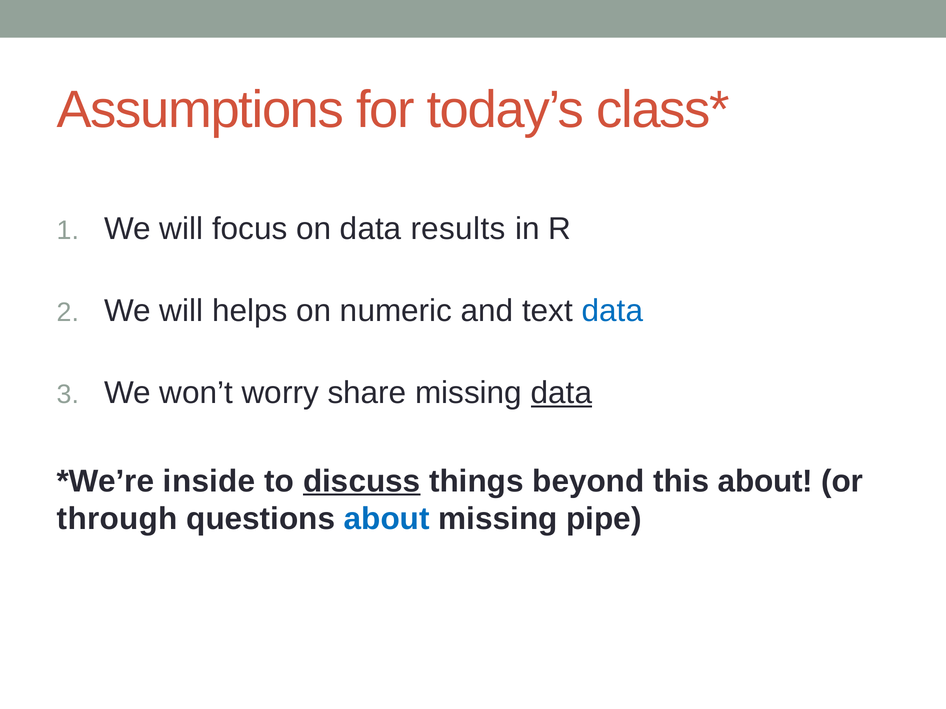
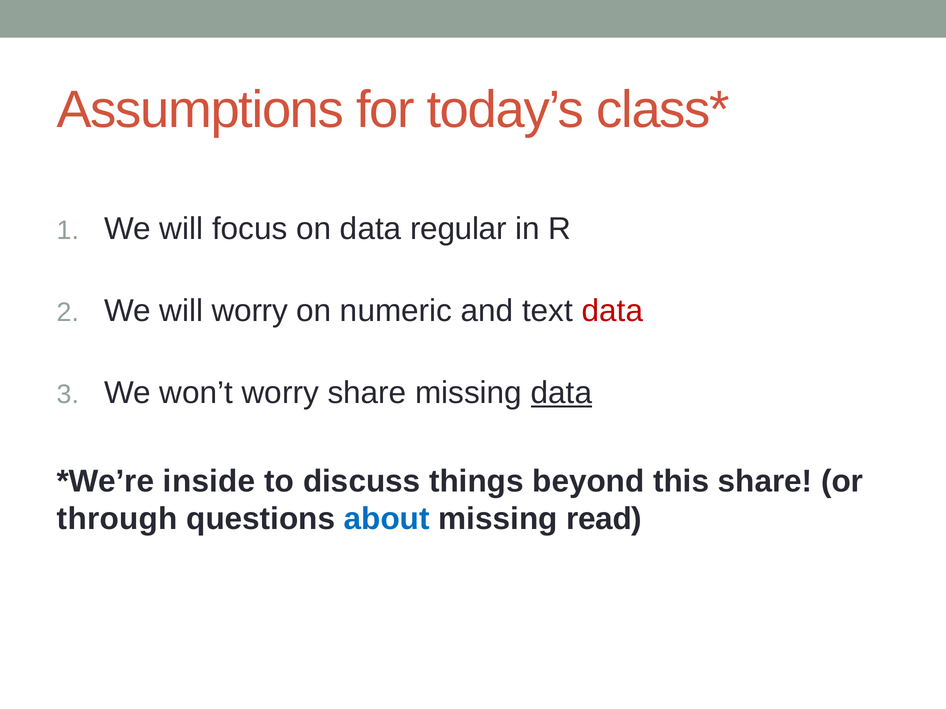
results: results -> regular (458, 229)
will helps: helps -> worry (250, 311)
data colour: blue -> red (612, 311)
discuss underline: present -> none (362, 481)
this about: about -> share (765, 481)
pipe: pipe -> read (604, 519)
